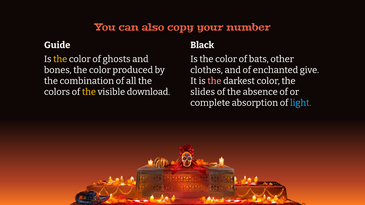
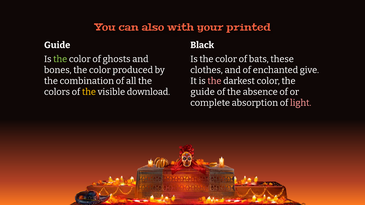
copy: copy -> with (181, 27)
number: number -> printed (249, 27)
the colour: yellow -> light green (60, 59)
other: other -> these (282, 59)
slides: slides -> guide (203, 92)
light colour: light blue -> pink (301, 103)
